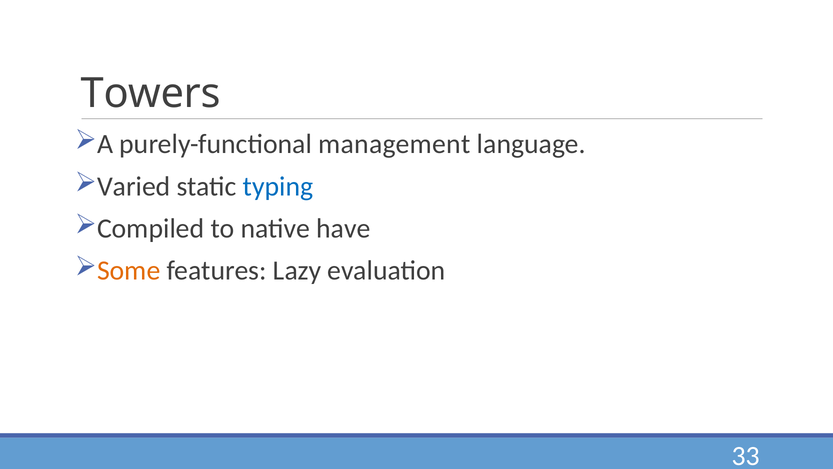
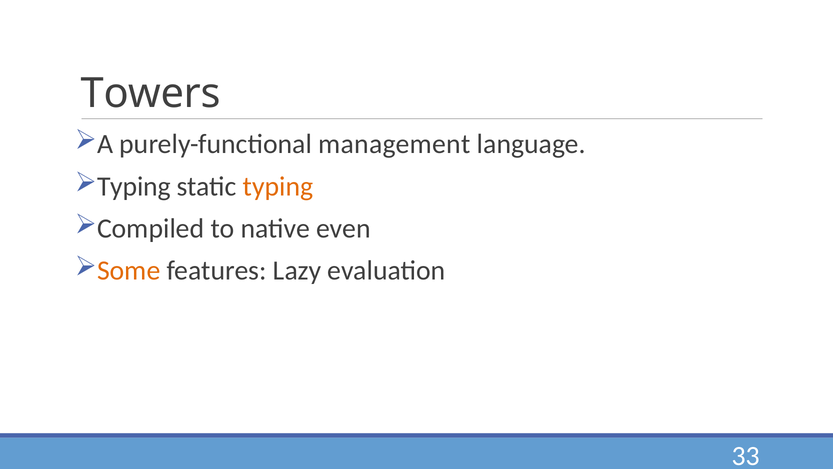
Varied: Varied -> Typing (134, 186)
typing colour: blue -> orange (278, 186)
have: have -> even (343, 228)
